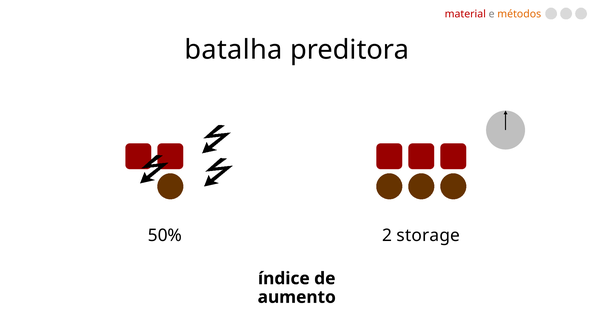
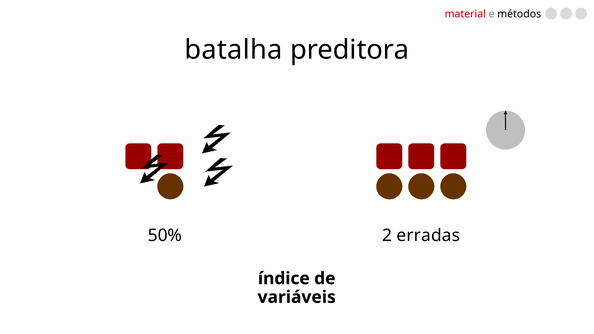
métodos colour: orange -> black (519, 14)
storage: storage -> erradas (428, 236)
aumento: aumento -> variáveis (297, 297)
